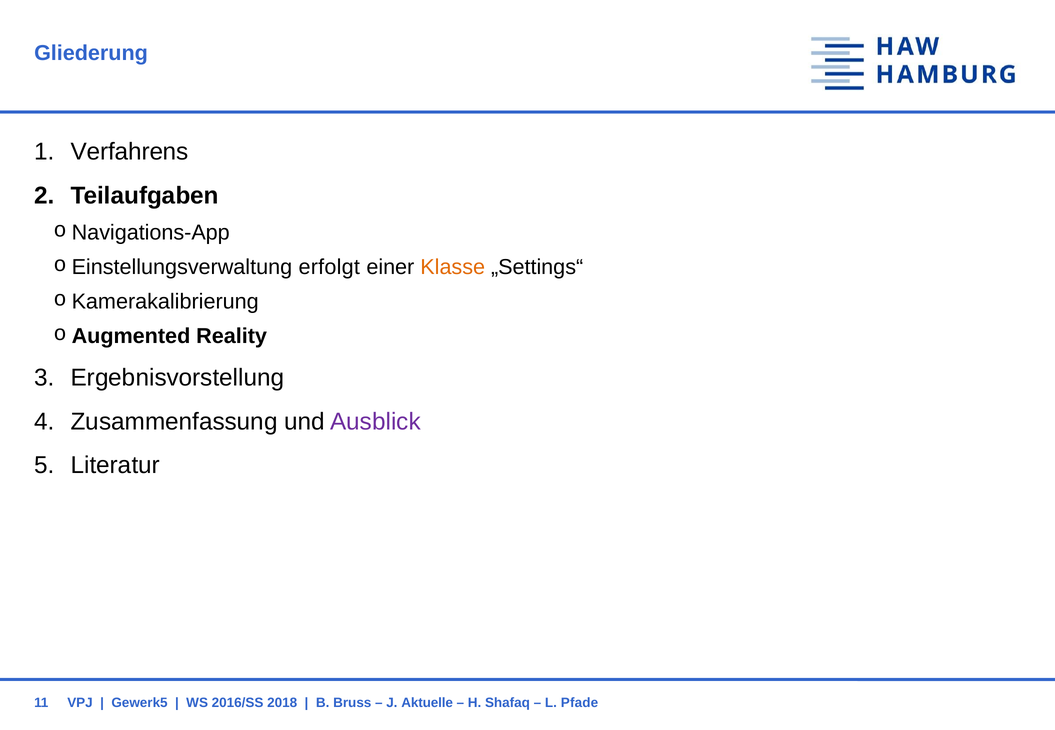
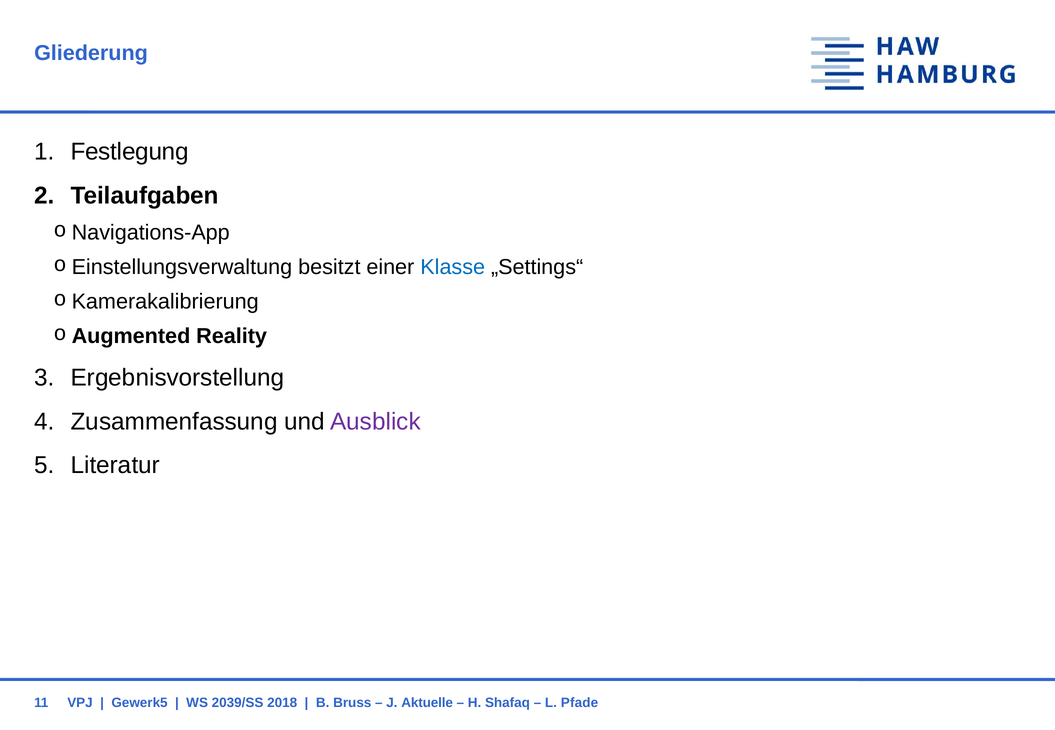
Verfahrens: Verfahrens -> Festlegung (130, 152)
erfolgt: erfolgt -> besitzt (329, 267)
Klasse colour: orange -> blue (453, 267)
2016/SS: 2016/SS -> 2039/SS (238, 703)
